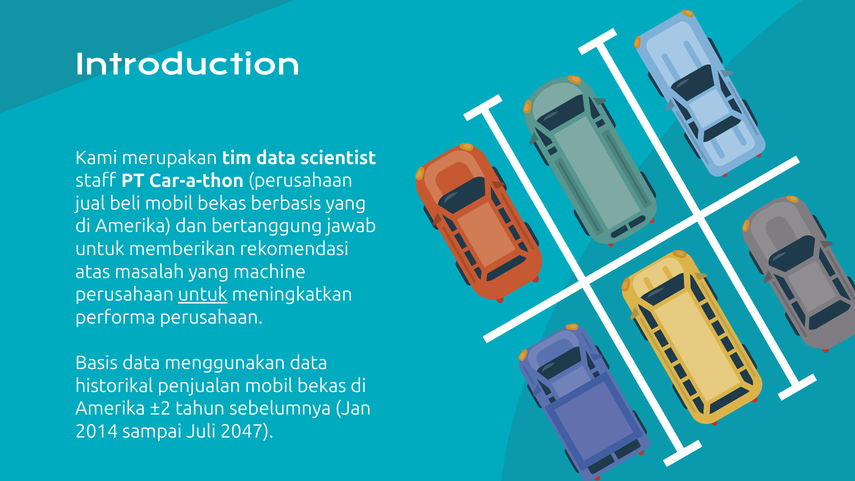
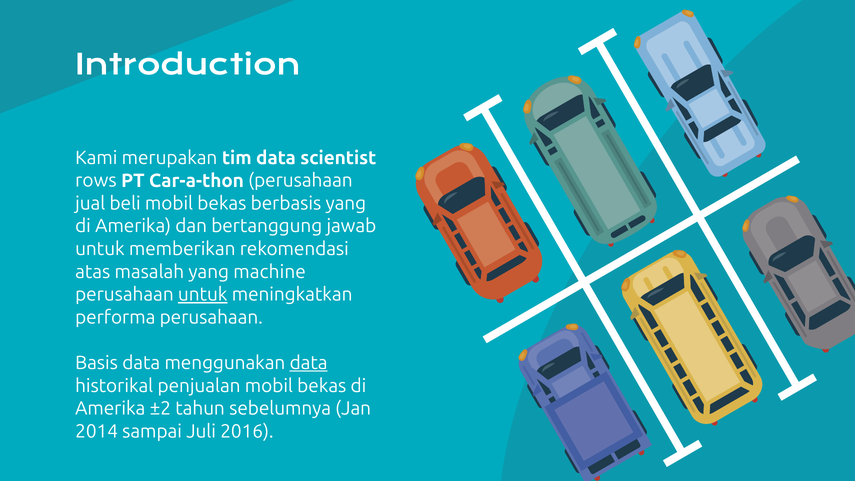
staff: staff -> rows (96, 181)
data underline: none -> present (309, 363)
2047: 2047 -> 2016 (247, 431)
